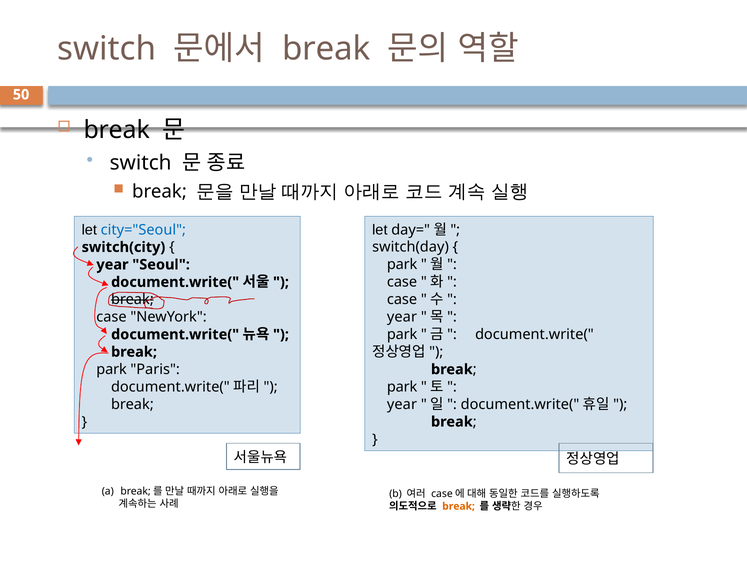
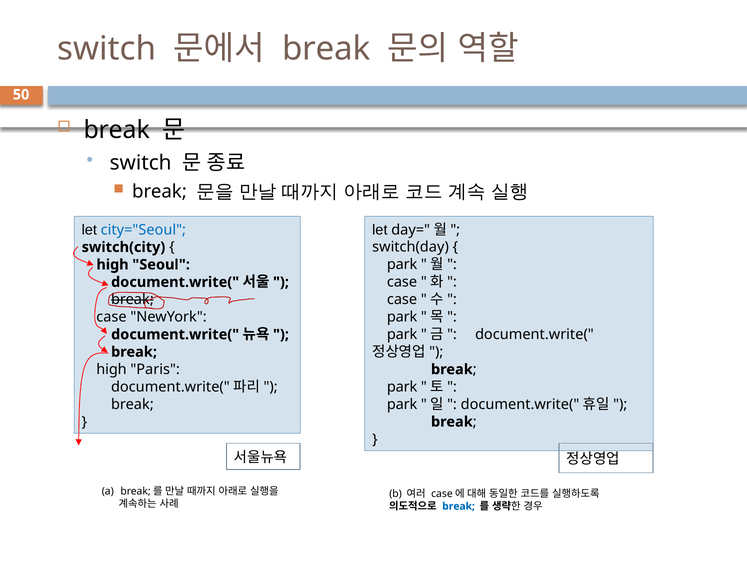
year: year -> high (112, 264)
year: year -> park (402, 317)
park: park -> high (112, 369)
year: year -> park (402, 404)
break colour: orange -> blue (459, 506)
